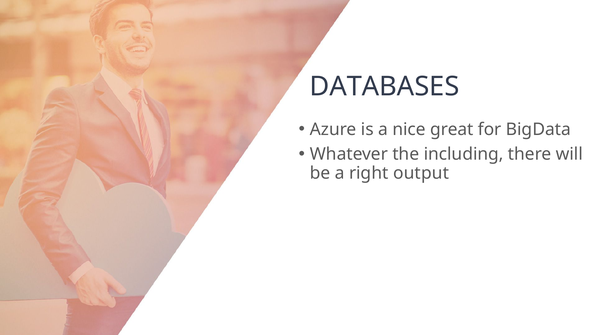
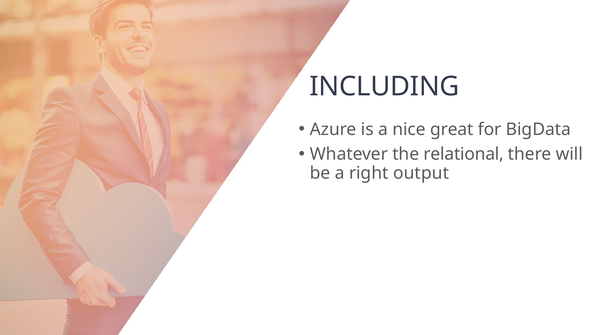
DATABASES: DATABASES -> INCLUDING (385, 87)
including: including -> relational (464, 154)
